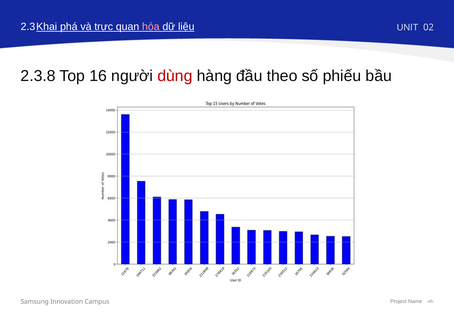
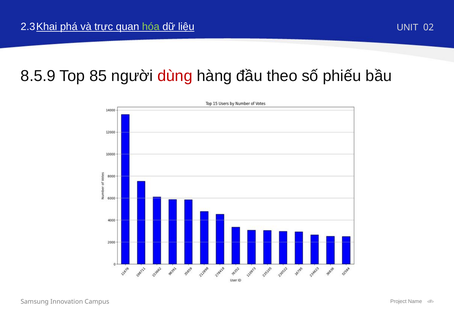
hóa colour: pink -> light green (151, 27)
2.3.8: 2.3.8 -> 8.5.9 (38, 76)
16: 16 -> 85 (98, 76)
